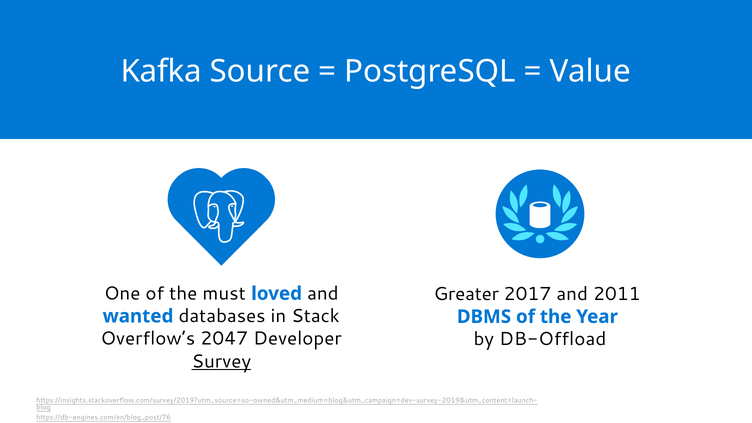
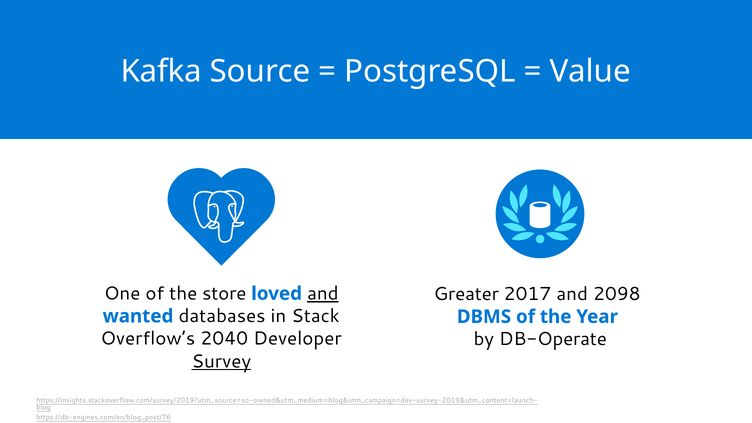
must: must -> store (224, 294)
and underline: none -> present (323, 294)
2011: 2011 -> 2098 (617, 294)
2047: 2047 -> 2040 (224, 339)
DB-Offload: DB-Offload -> DB-Operate (553, 339)
